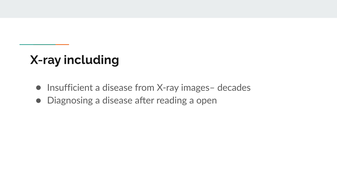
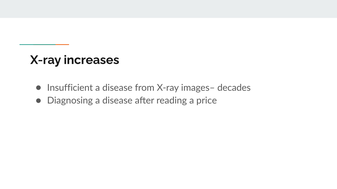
including: including -> increases (91, 60)
open: open -> price (207, 101)
